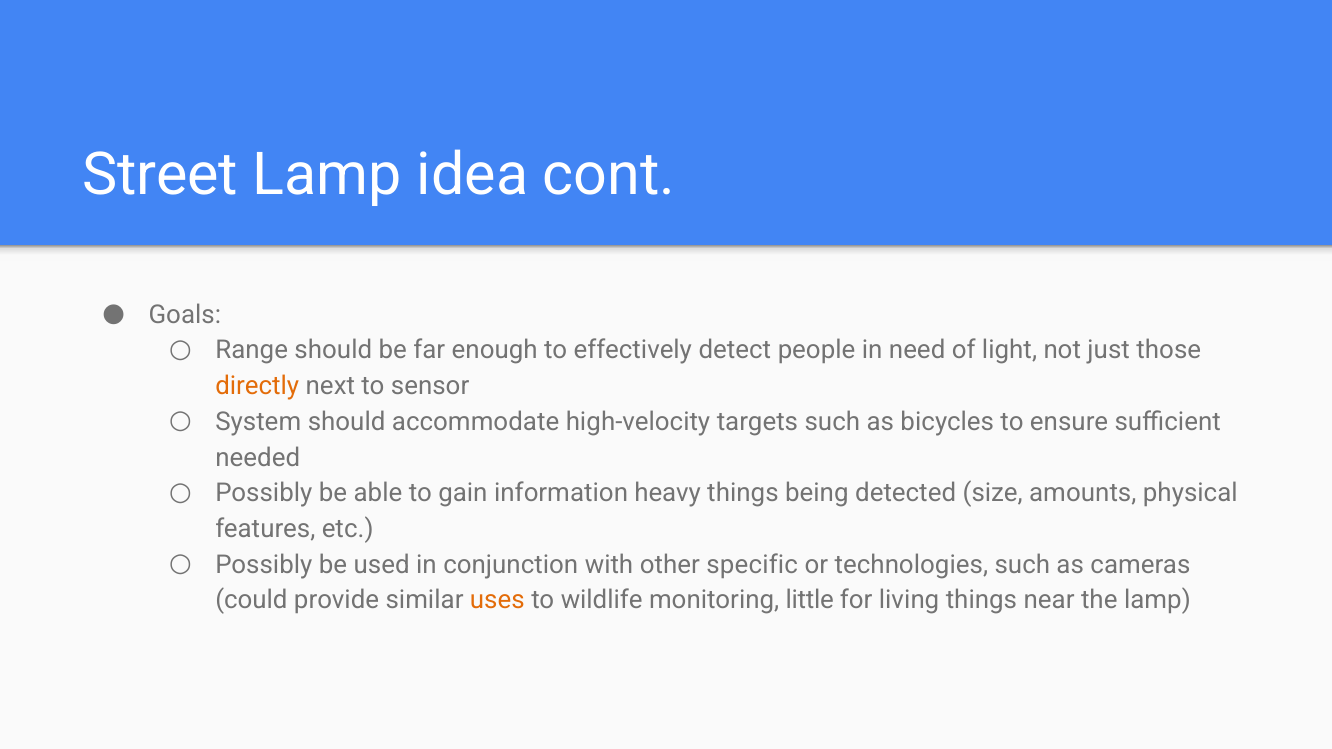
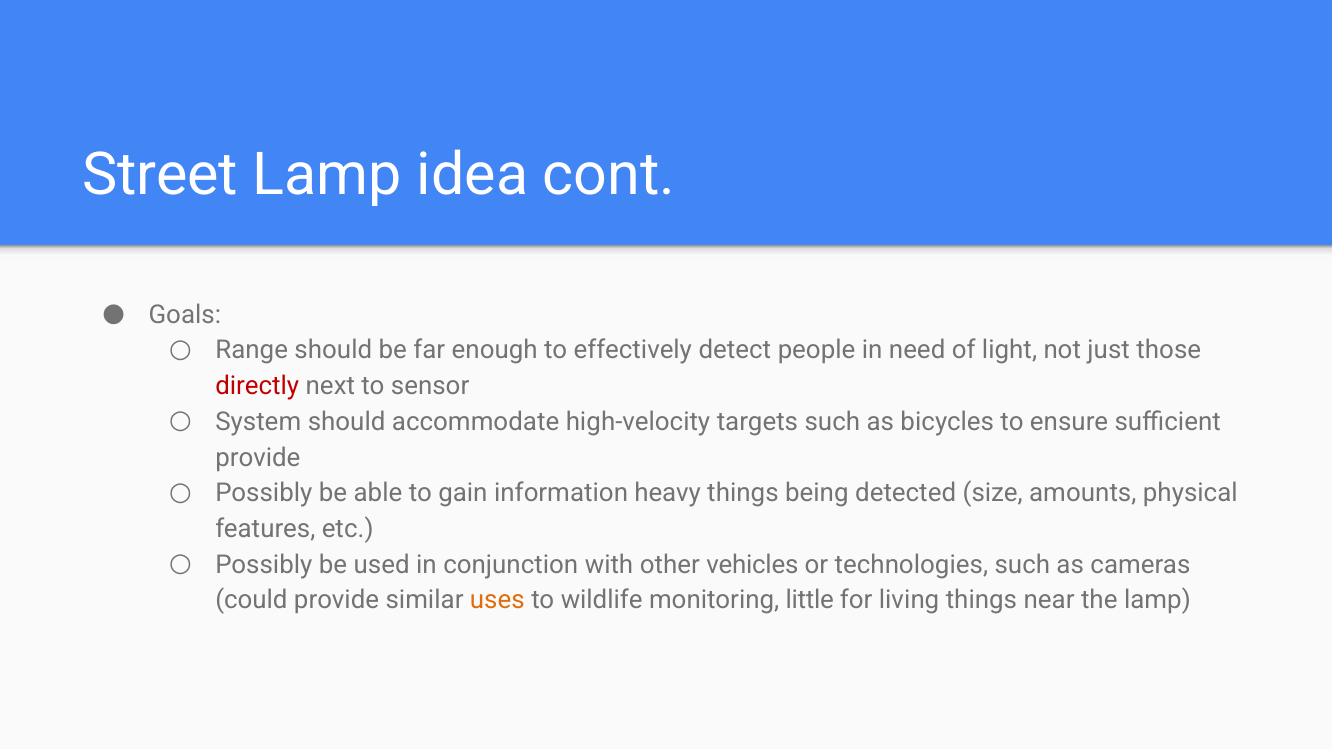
directly colour: orange -> red (257, 386)
needed: needed -> provide (258, 458)
specific: specific -> vehicles (752, 565)
